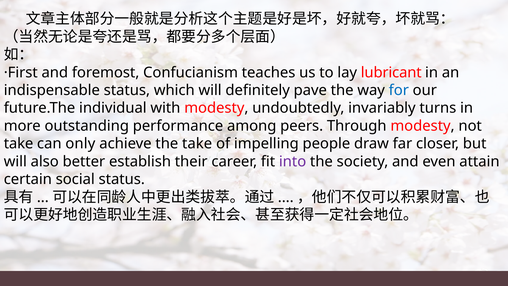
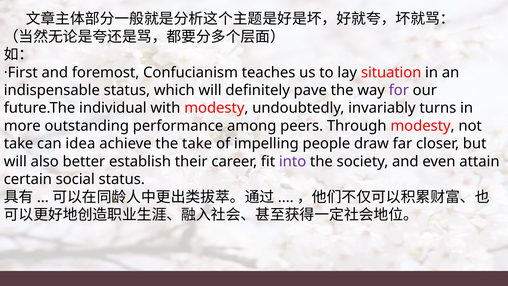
lubricant: lubricant -> situation (391, 72)
for colour: blue -> purple (399, 90)
only: only -> idea (80, 144)
